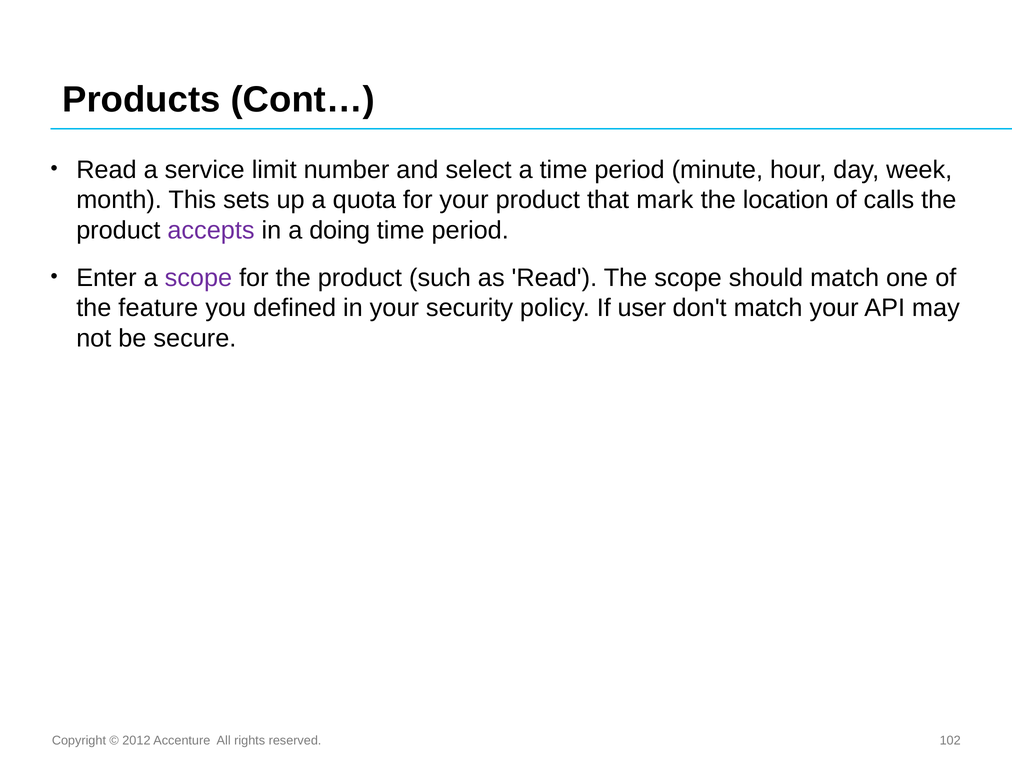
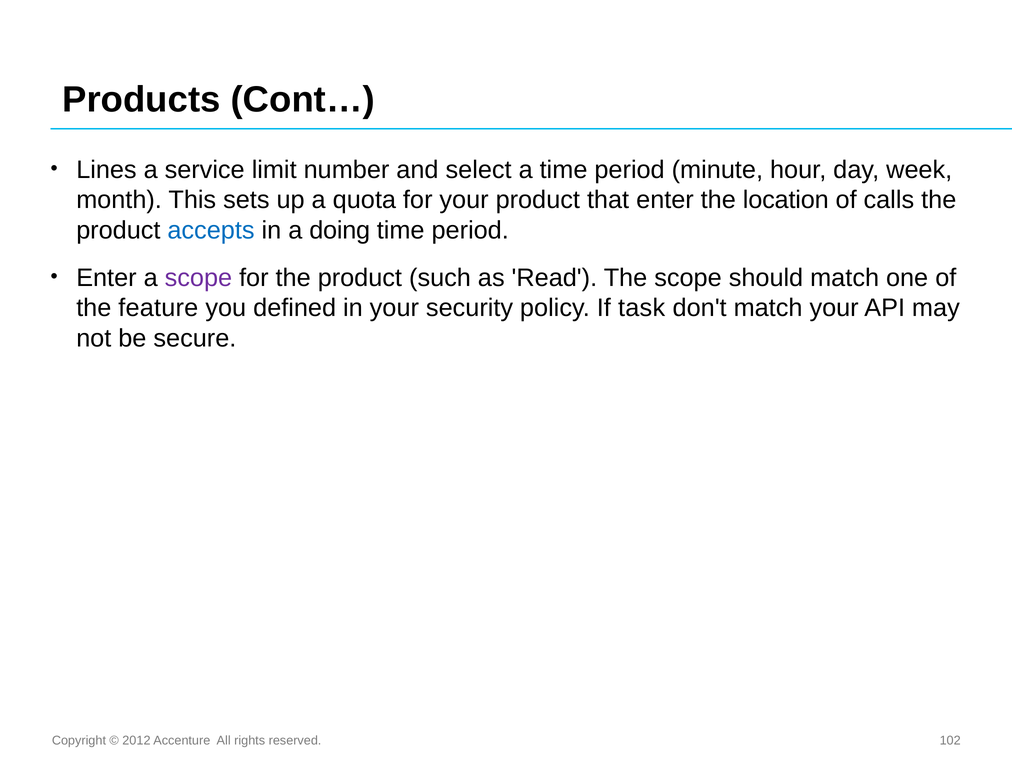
Read: Read -> Lines (106, 170)
that mark: mark -> enter (665, 200)
accepts colour: purple -> blue (211, 231)
user: user -> task (642, 308)
